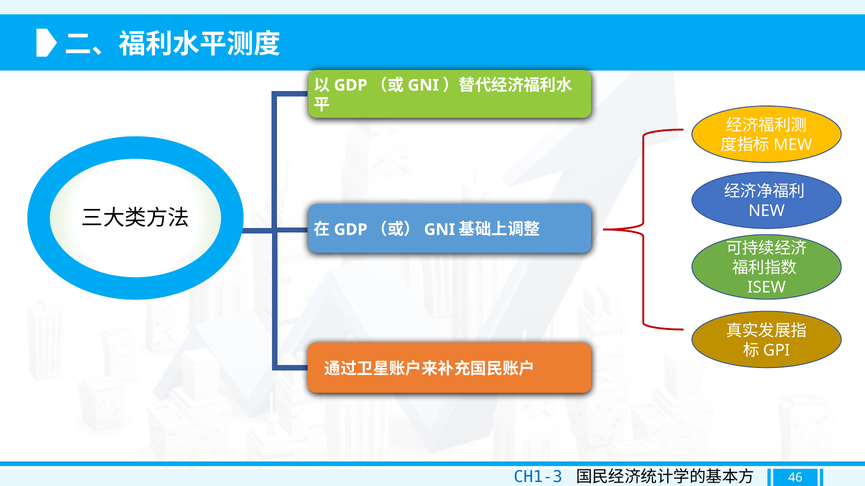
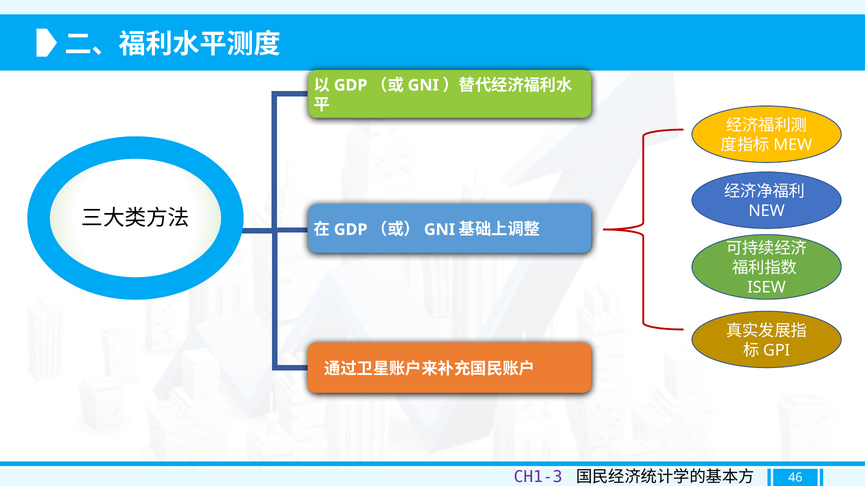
CH1-3 colour: blue -> purple (538, 478)
